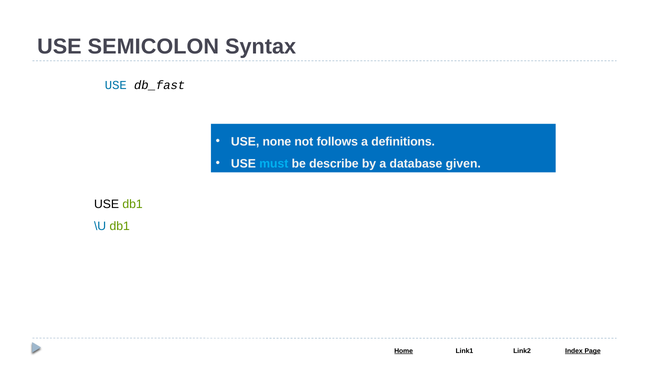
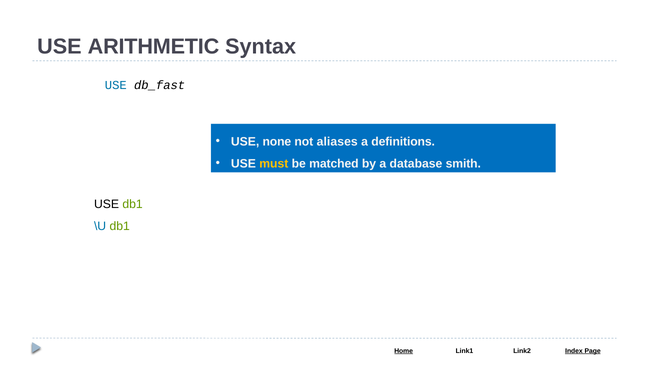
SEMICOLON: SEMICOLON -> ARITHMETIC (153, 47)
follows: follows -> aliases (337, 142)
must colour: light blue -> yellow (274, 164)
describe: describe -> matched (334, 164)
given: given -> smith (463, 164)
